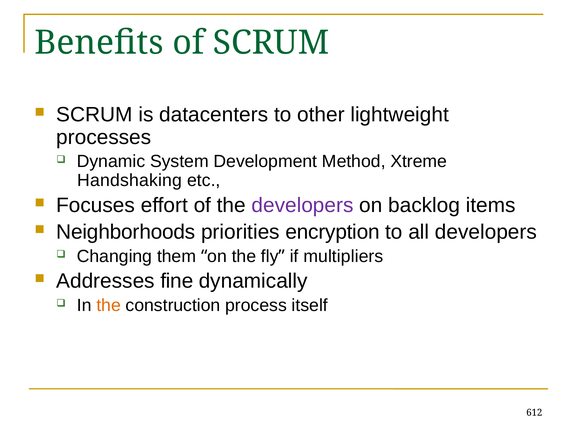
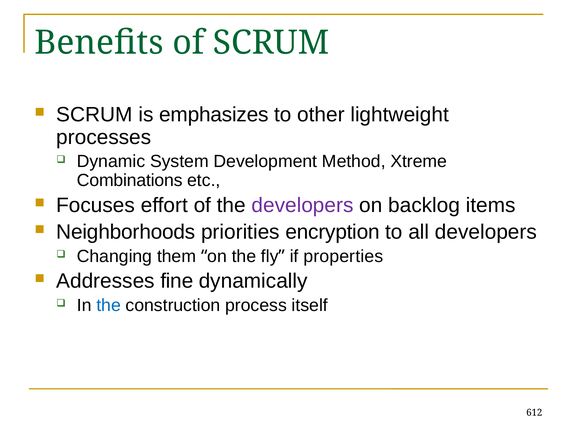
datacenters: datacenters -> emphasizes (214, 115)
Handshaking: Handshaking -> Combinations (130, 181)
multipliers: multipliers -> properties (343, 257)
the colour: orange -> blue (109, 306)
